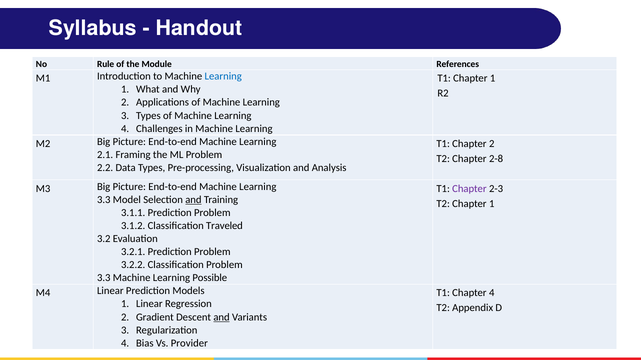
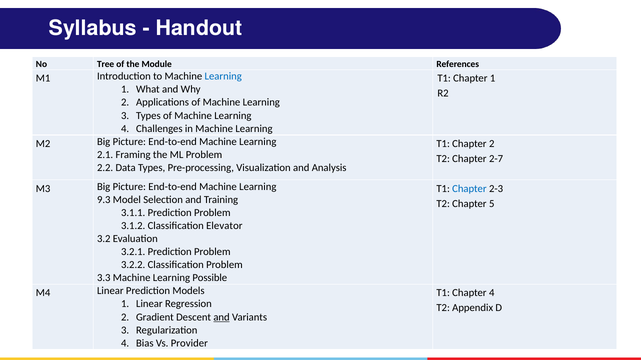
Rule: Rule -> Tree (106, 64)
2-8: 2-8 -> 2-7 (496, 159)
Chapter colour: purple -> blue (469, 189)
3.3: 3.3 -> 9.3 (104, 200)
and underline: present -> none (193, 200)
T2 Chapter 1: 1 -> 5 (492, 204)
Traveled: Traveled -> Elevator (224, 226)
